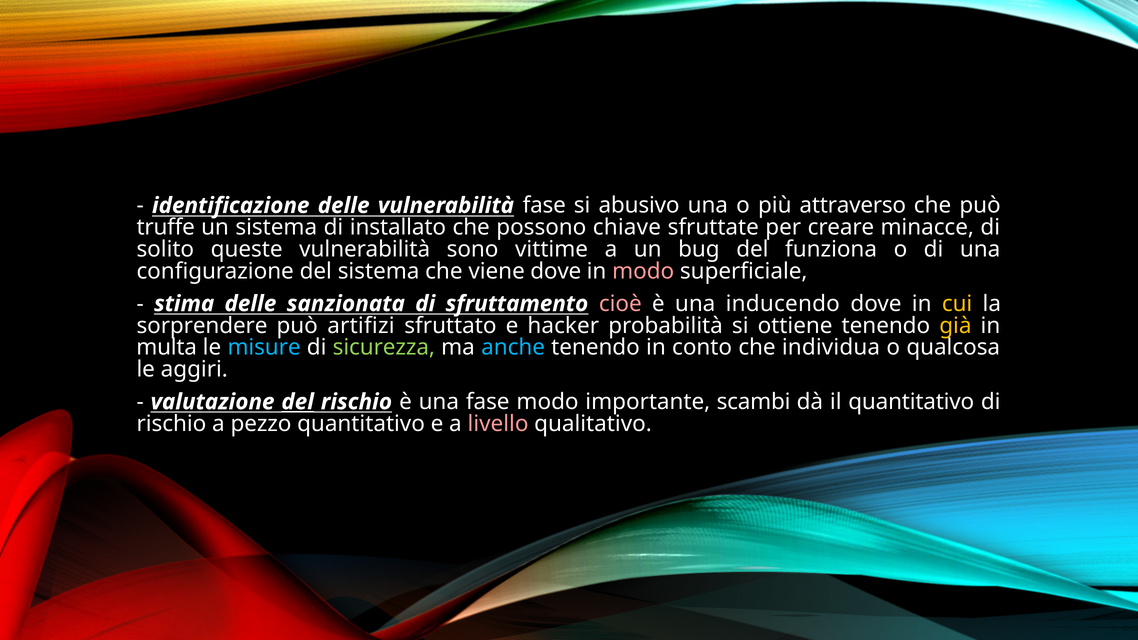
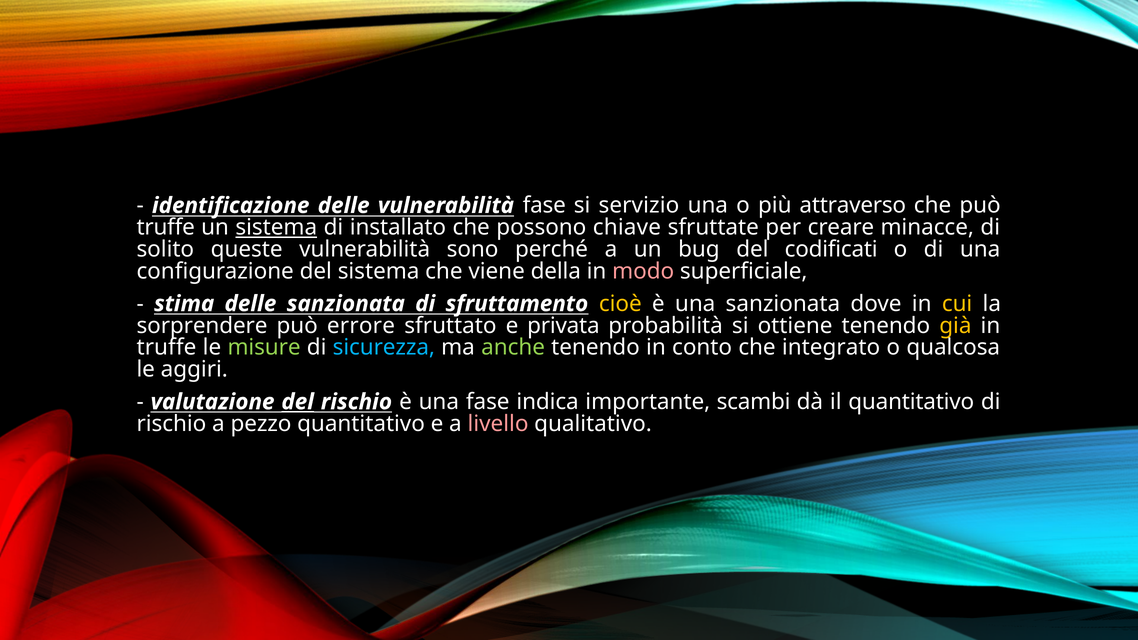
abusivo: abusivo -> servizio (639, 206)
sistema underline: none -> present (276, 227)
vittime: vittime -> perché (552, 249)
funziona: funziona -> codificati (831, 249)
viene dove: dove -> della (556, 271)
cioè colour: pink -> yellow (620, 304)
una inducendo: inducendo -> sanzionata (783, 304)
artifizi: artifizi -> errore (361, 326)
hacker: hacker -> privata (563, 326)
multa: multa -> truffe (166, 348)
misure colour: light blue -> light green (264, 348)
sicurezza colour: light green -> light blue (384, 348)
anche colour: light blue -> light green (513, 348)
individua: individua -> integrato (831, 348)
fase modo: modo -> indica (548, 402)
